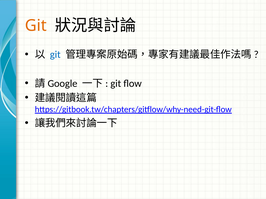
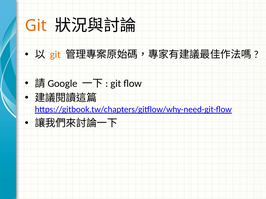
git colour: blue -> orange (55, 55)
